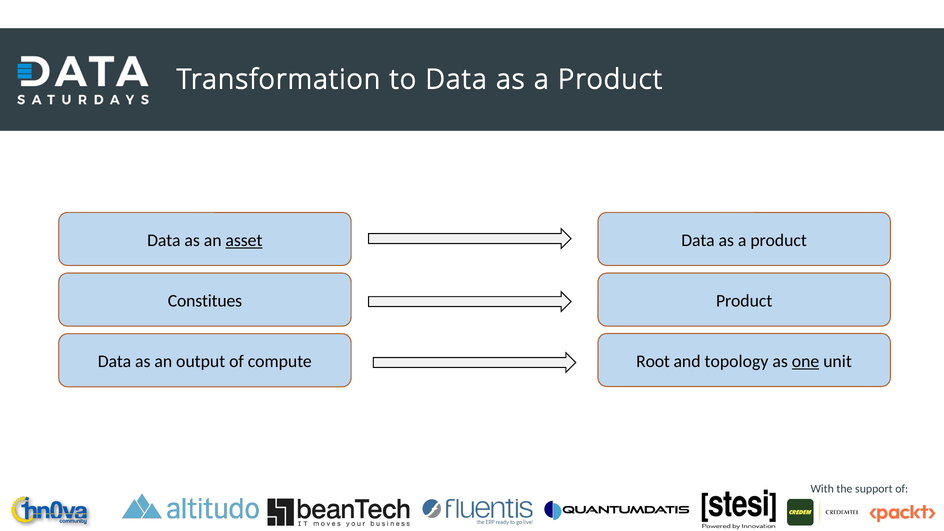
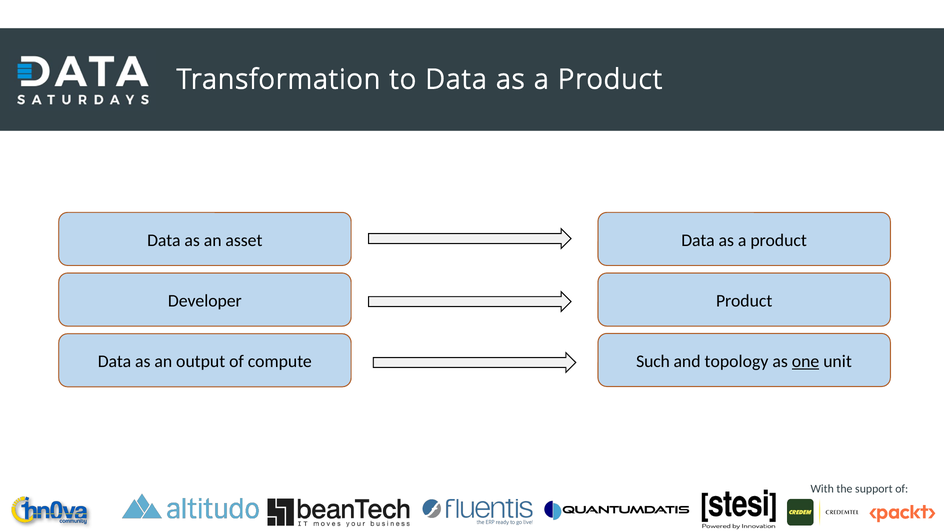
asset underline: present -> none (244, 240)
Constitues: Constitues -> Developer (205, 301)
Root: Root -> Such (653, 361)
